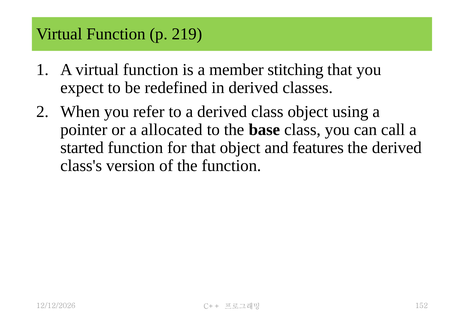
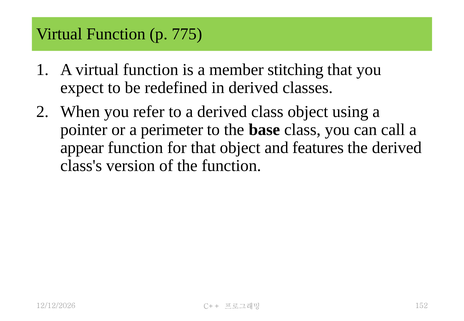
219: 219 -> 775 (187, 34)
allocated: allocated -> perimeter (172, 130)
started: started -> appear (82, 148)
